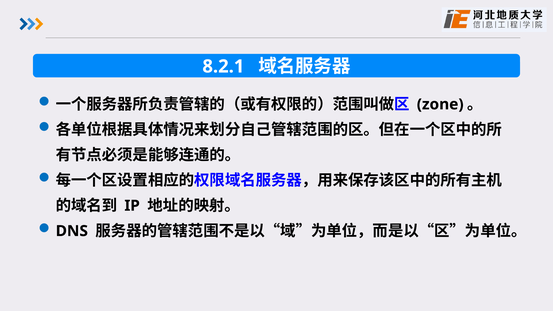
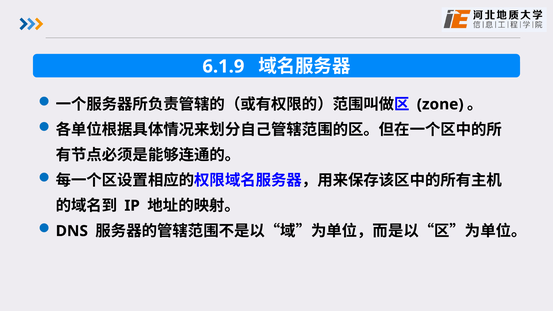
8.2.1: 8.2.1 -> 6.1.9 (223, 66)
